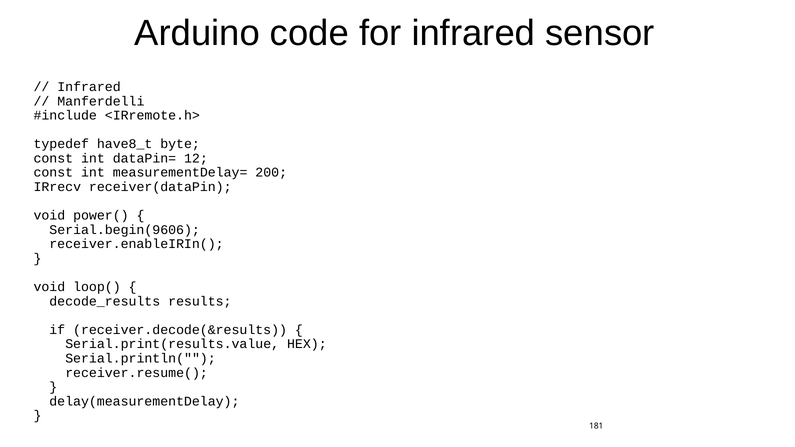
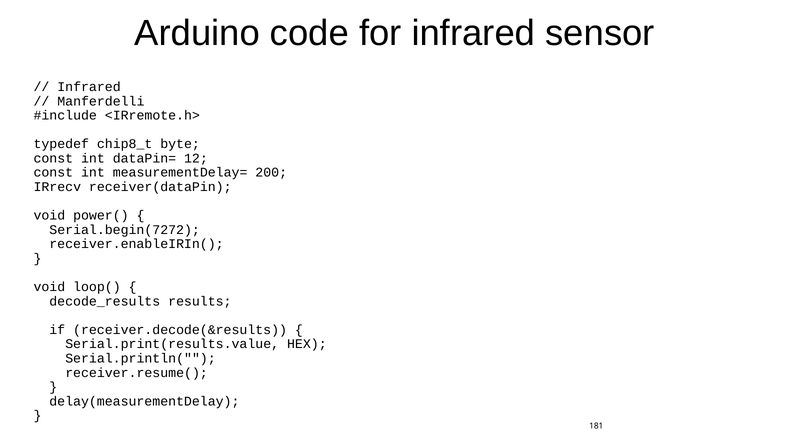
have8_t: have8_t -> chip8_t (125, 144)
Serial.begin(9606: Serial.begin(9606 -> Serial.begin(7272 (125, 230)
